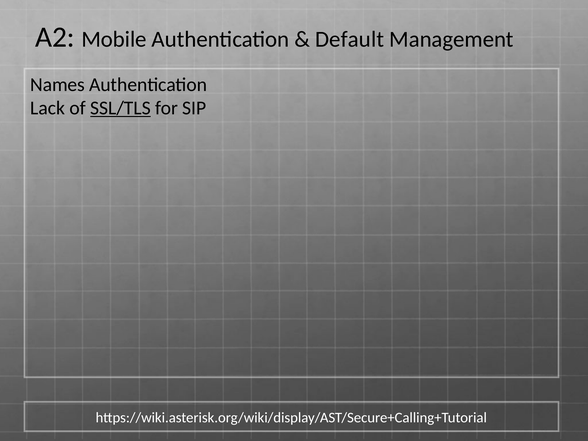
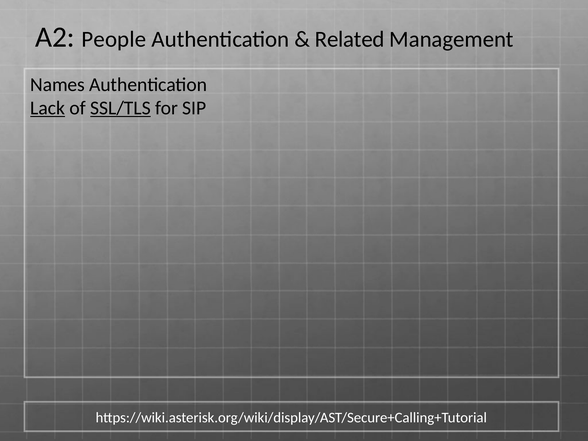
Mobile: Mobile -> People (114, 39)
Default: Default -> Related (350, 39)
Lack underline: none -> present (48, 108)
